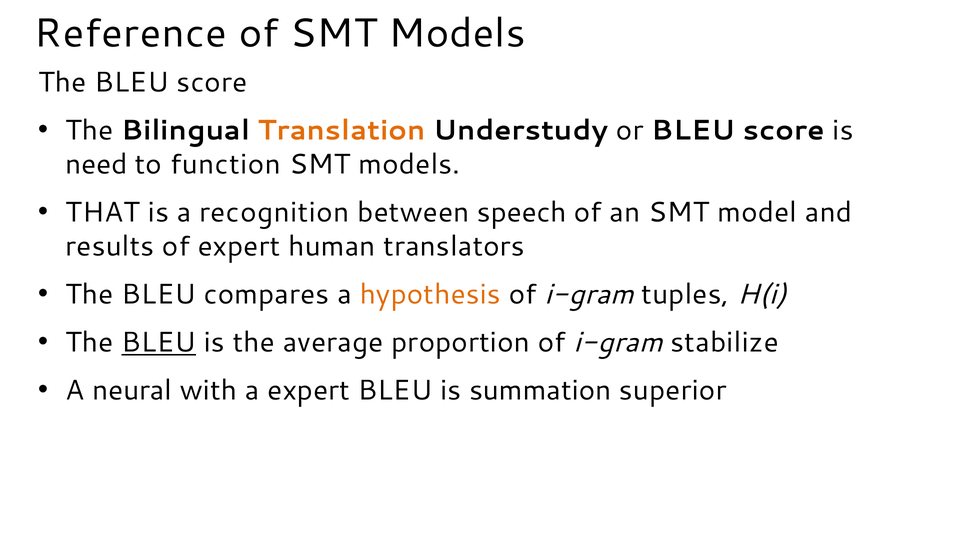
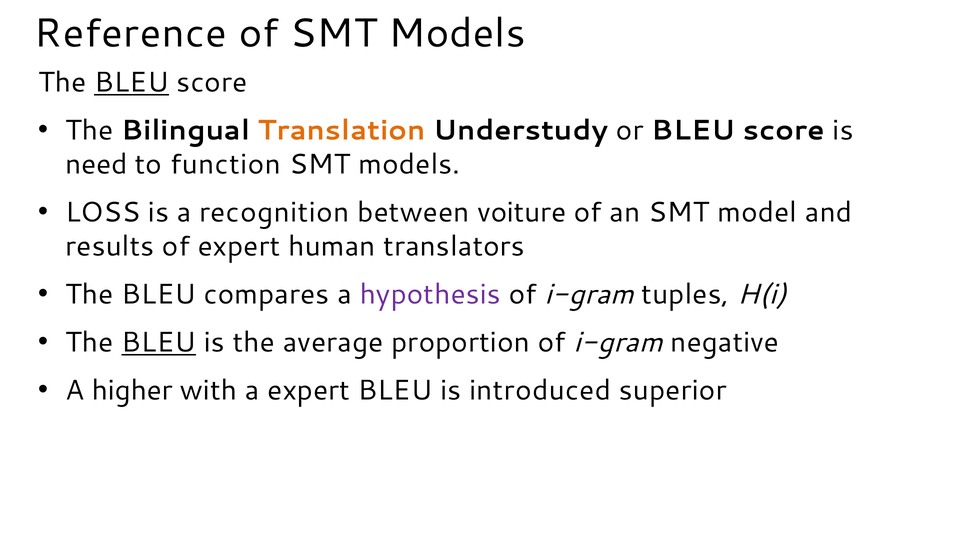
BLEU underline: none -> present (131, 82)
THAT: THAT -> LOSS (103, 212)
speech: speech -> voiture (522, 212)
hypothesis colour: orange -> purple (430, 294)
stabilize: stabilize -> negative (725, 342)
neural: neural -> higher (132, 390)
summation: summation -> introduced (540, 390)
